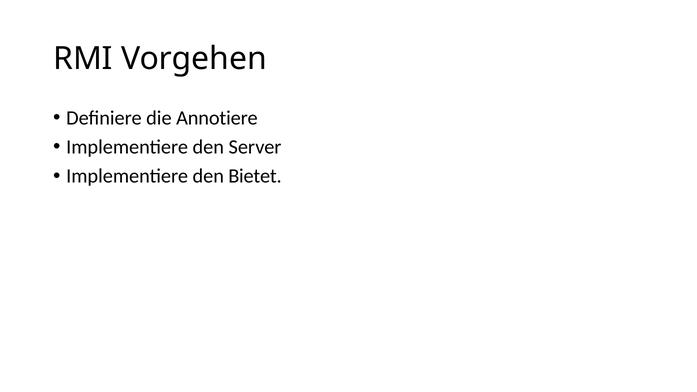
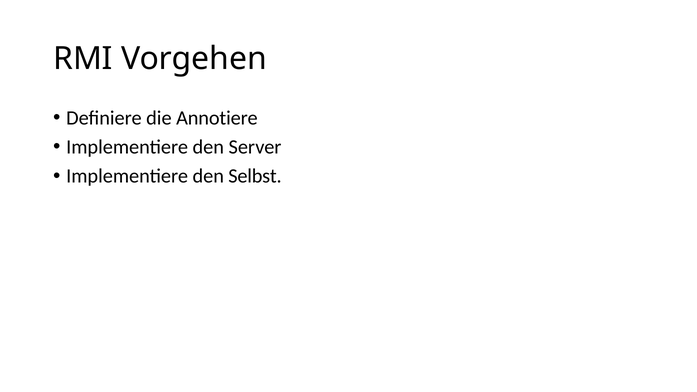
Bietet: Bietet -> Selbst (255, 176)
